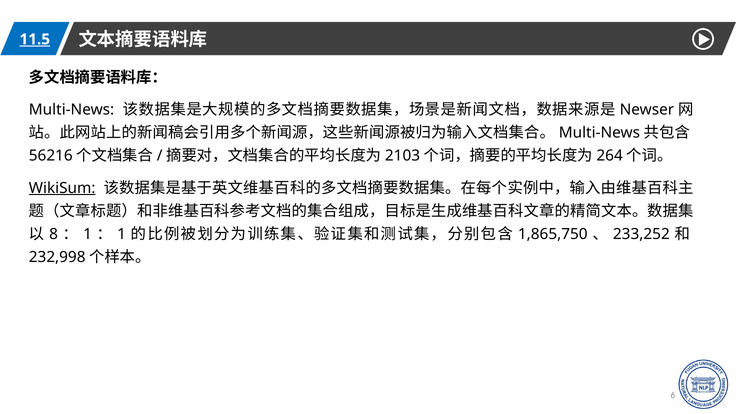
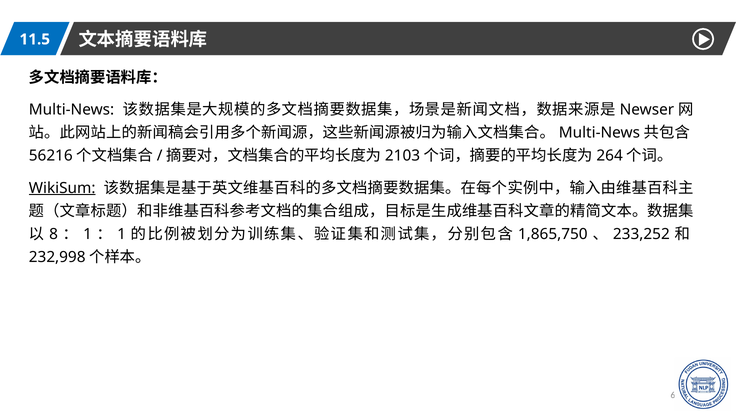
11.5 underline: present -> none (35, 39)
